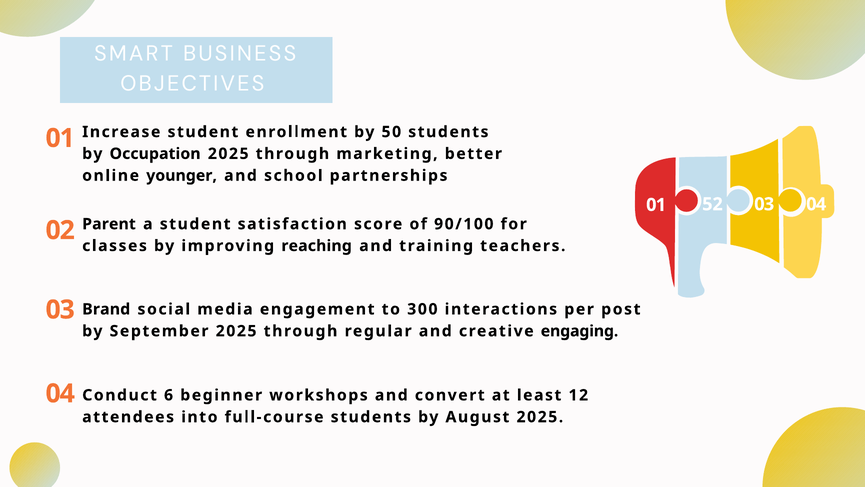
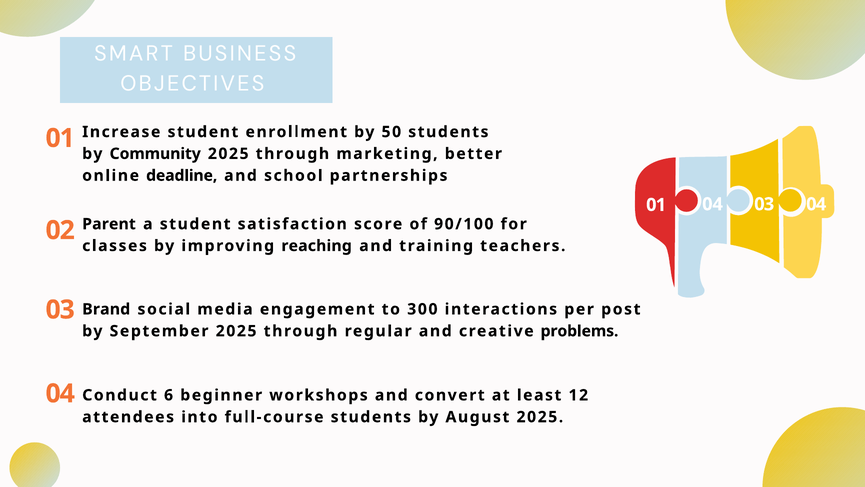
Occupation: Occupation -> Community (155, 154)
younger: younger -> deadline (182, 175)
01 52: 52 -> 04 (713, 204)
engaging: engaging -> problems (579, 331)
